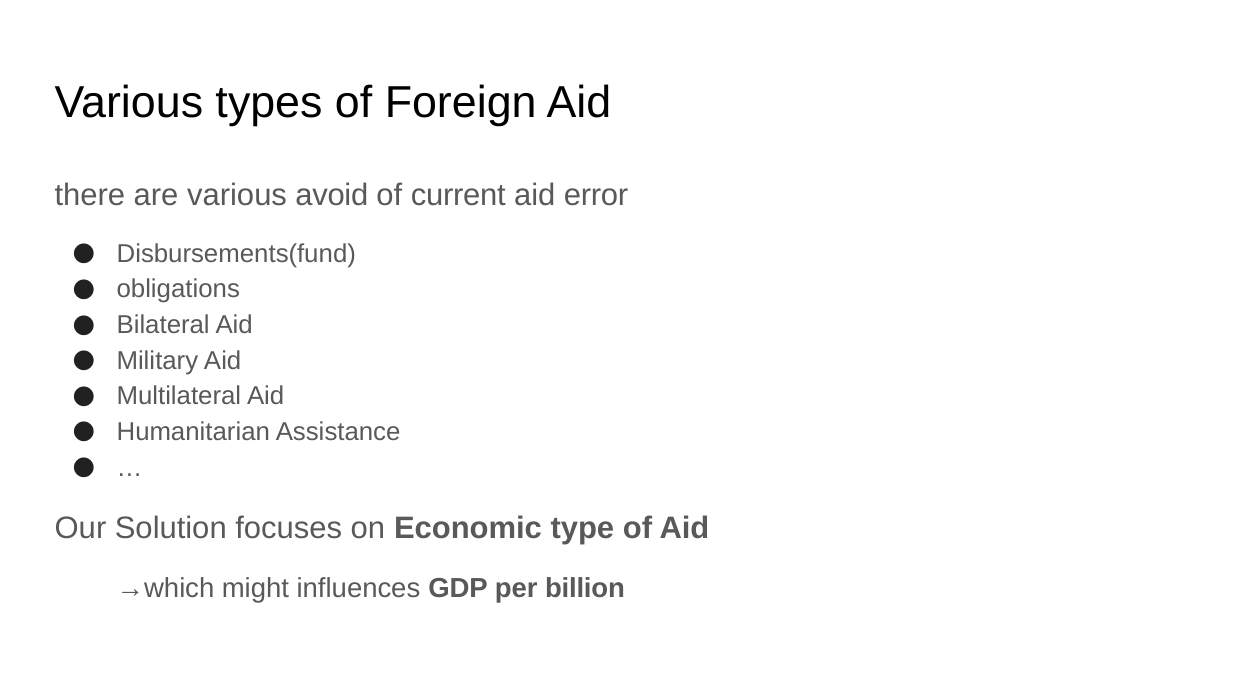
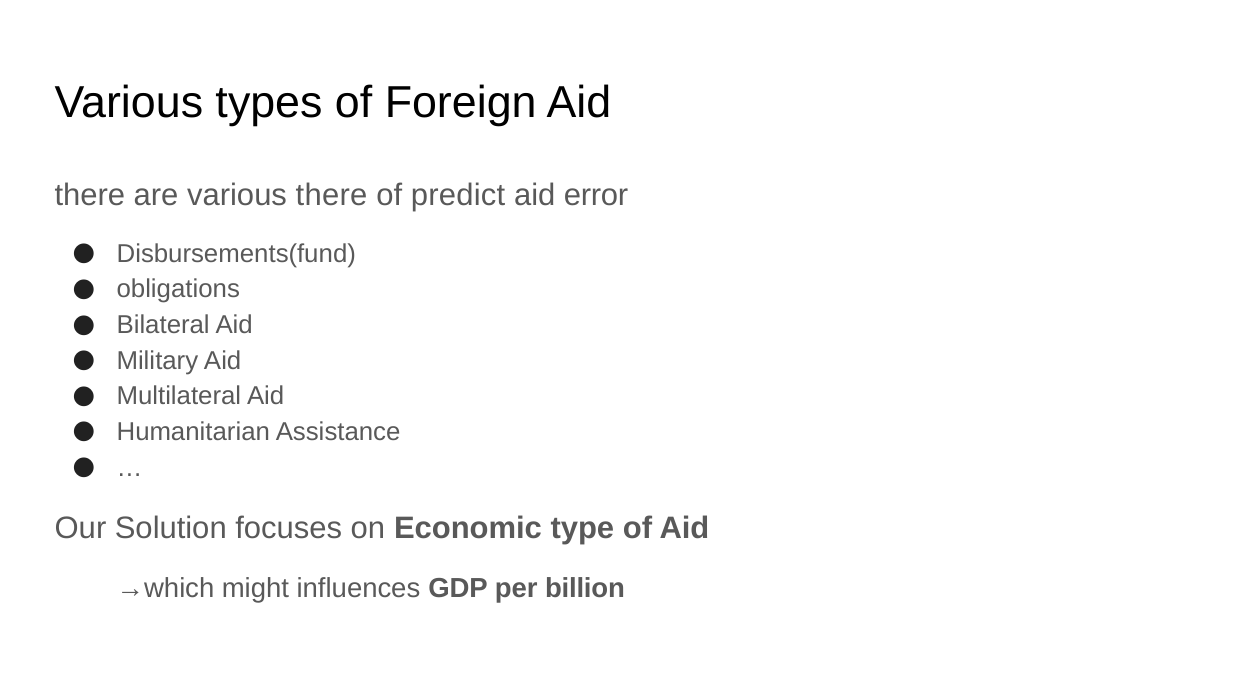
various avoid: avoid -> there (332, 195)
current: current -> predict (458, 195)
